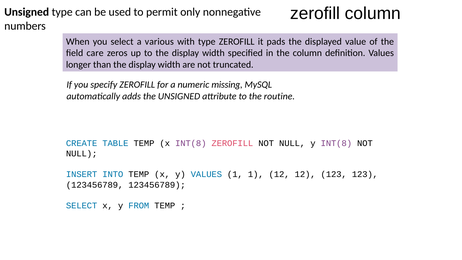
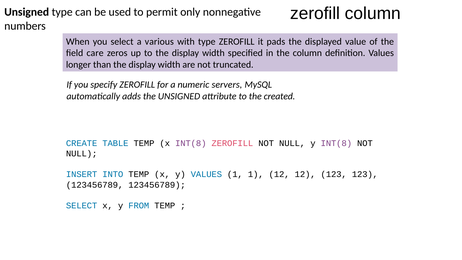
missing: missing -> servers (227, 85)
routine: routine -> created (279, 96)
